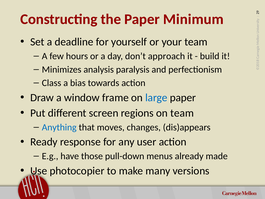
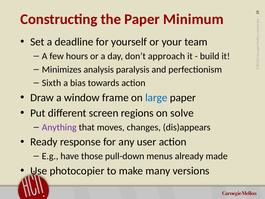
Class: Class -> Sixth (51, 83)
on team: team -> solve (182, 113)
Anything colour: blue -> purple (59, 127)
